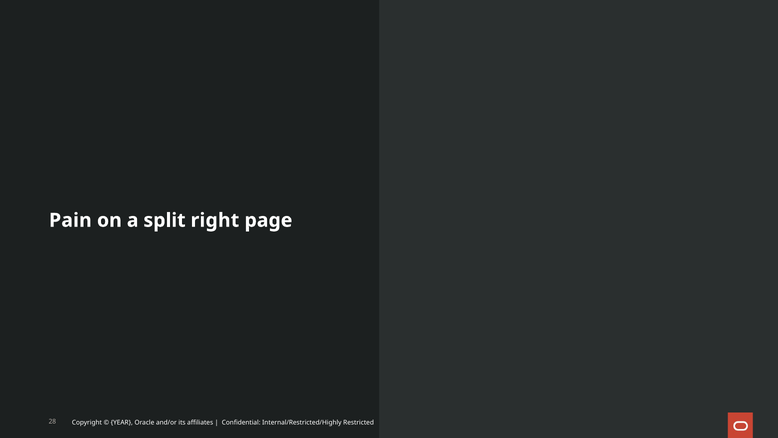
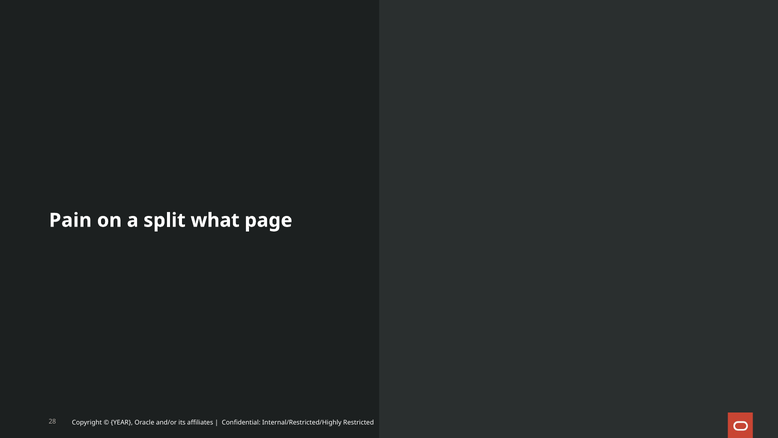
right: right -> what (215, 220)
